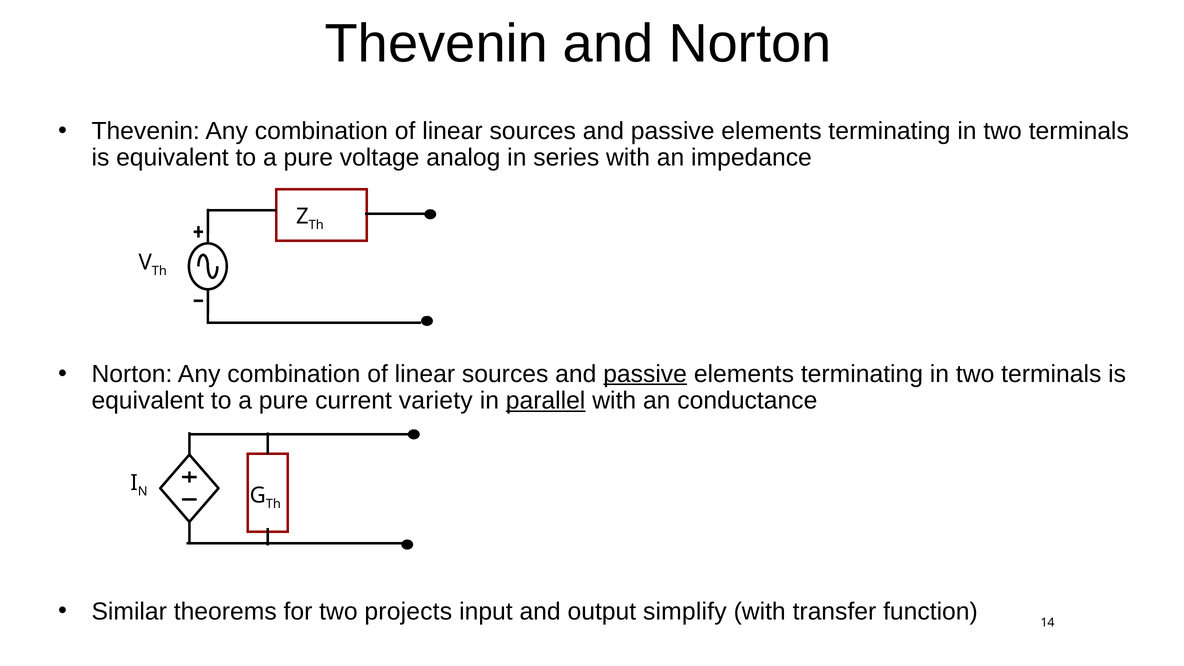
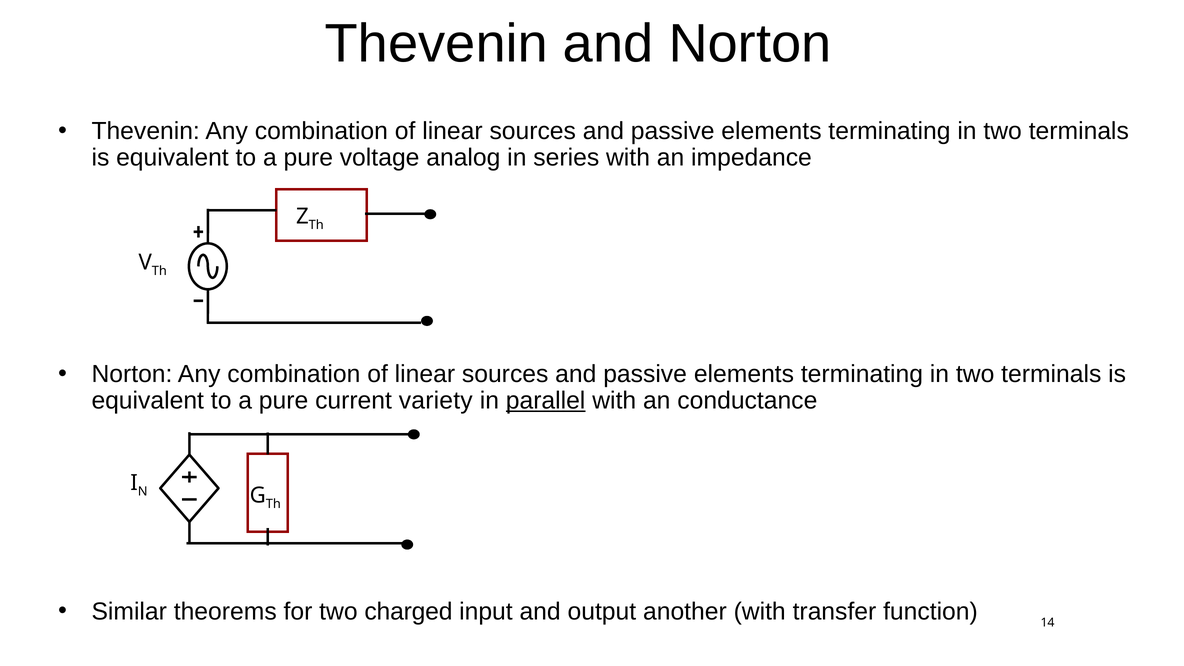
passive underline: present -> none (645, 374)
projects: projects -> charged (408, 611)
simplify: simplify -> another (685, 611)
